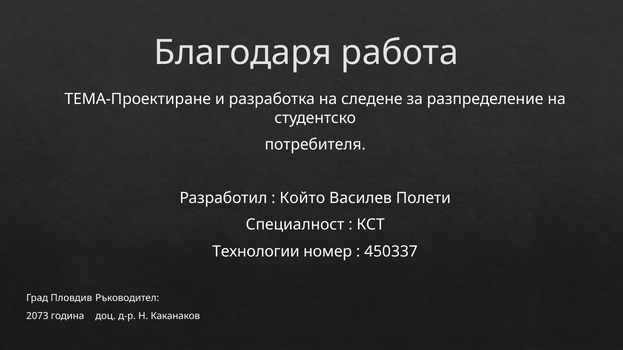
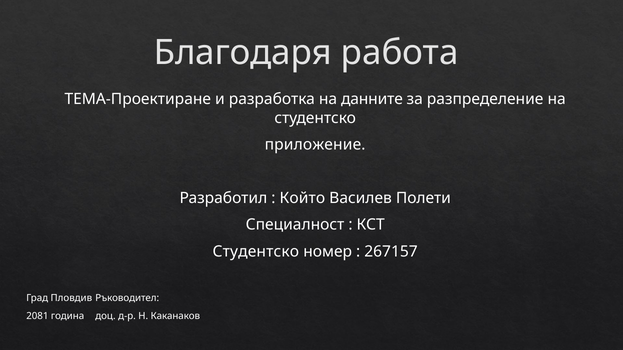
следене: следене -> данните (372, 99)
потребителя: потребителя -> приложение (315, 145)
Технологии: Технологии -> Студентско (256, 252)
450337: 450337 -> 267157 (391, 252)
2073: 2073 -> 2081 (37, 316)
